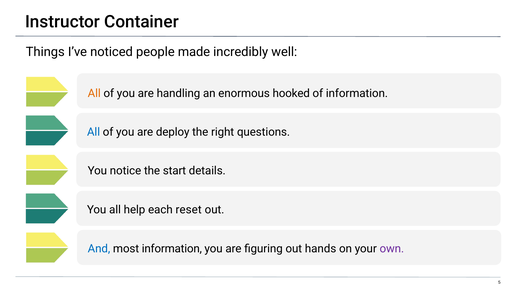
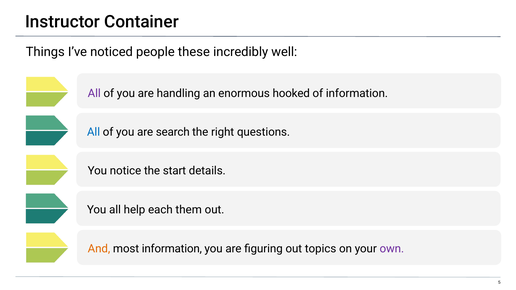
made: made -> these (194, 52)
All colour: orange -> purple (94, 93)
deploy: deploy -> search (173, 132)
reset: reset -> them (189, 210)
And colour: blue -> orange (99, 249)
hands: hands -> topics (321, 249)
